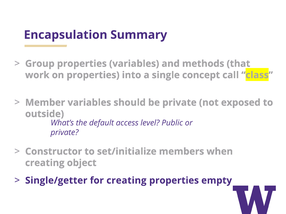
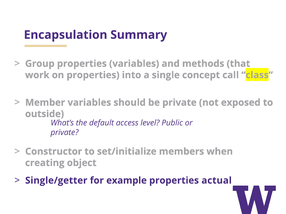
for creating: creating -> example (127, 181)
empty: empty -> actual (217, 181)
